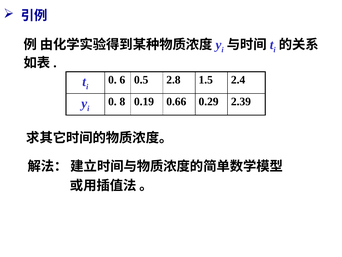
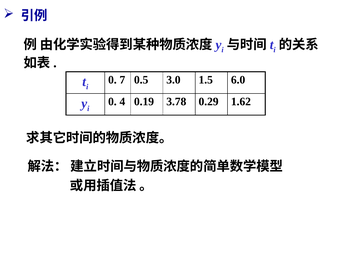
6: 6 -> 7 (122, 80)
2.8: 2.8 -> 3.0 (173, 80)
2.4: 2.4 -> 6.0 (238, 80)
8: 8 -> 4 (122, 101)
0.66: 0.66 -> 3.78 (176, 101)
2.39: 2.39 -> 1.62 (241, 101)
